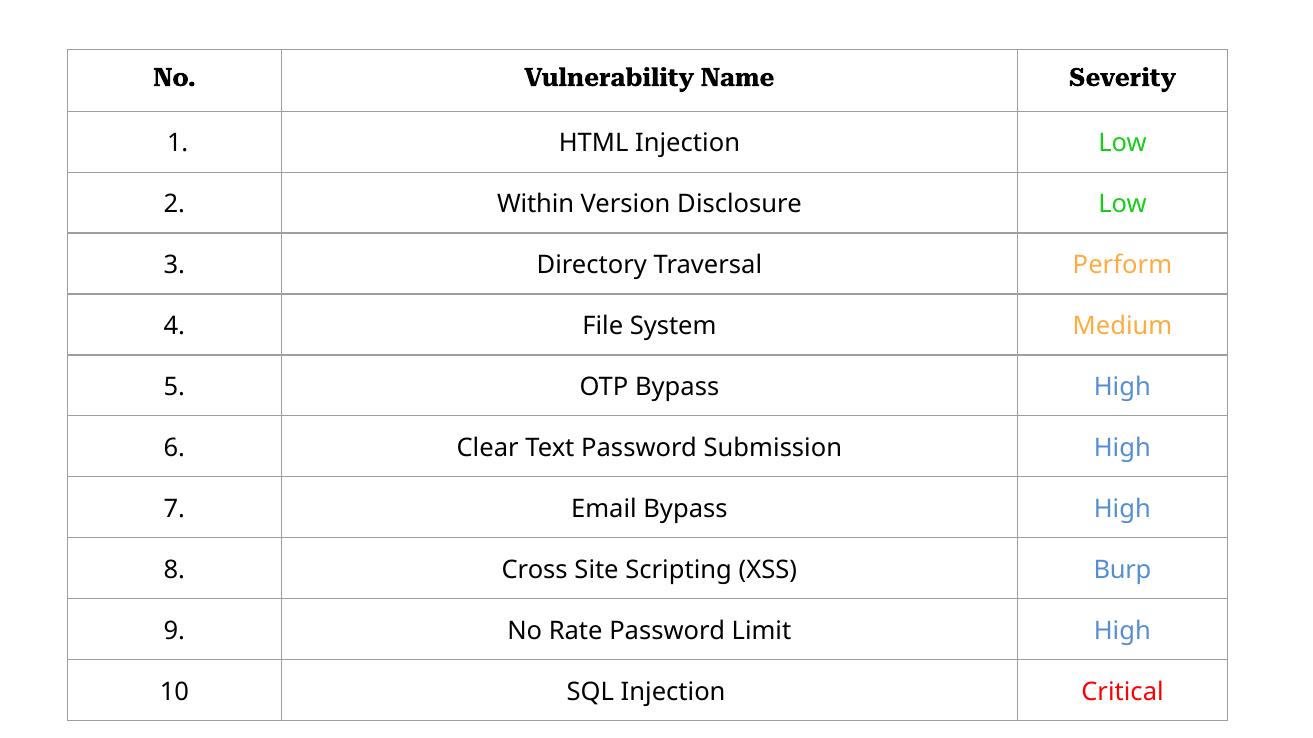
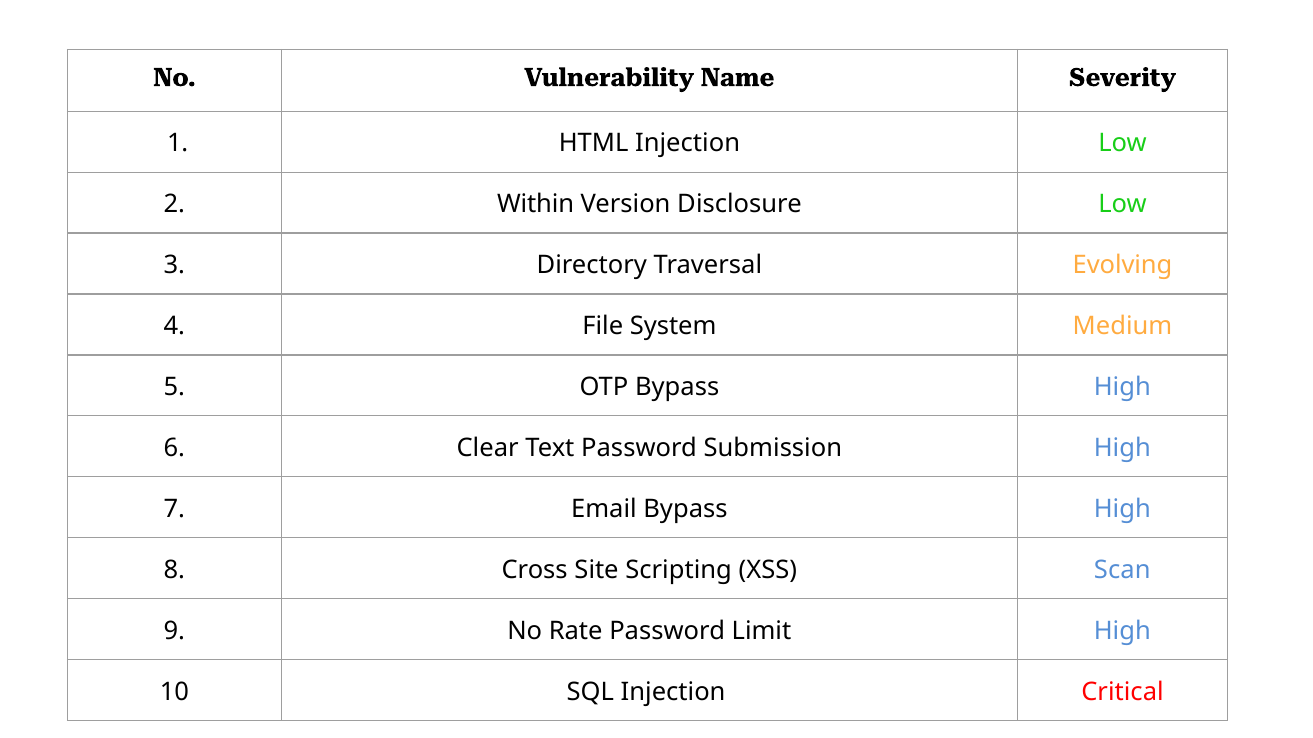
Perform: Perform -> Evolving (1123, 265)
Burp: Burp -> Scan (1122, 570)
